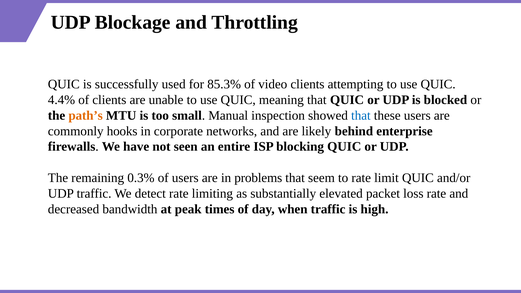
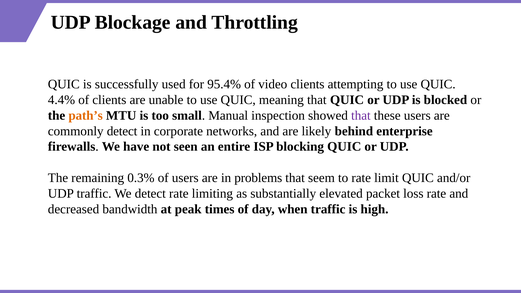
85.3%: 85.3% -> 95.4% (224, 84)
that colour: blue -> purple (361, 115)
commonly hooks: hooks -> detect (122, 131)
